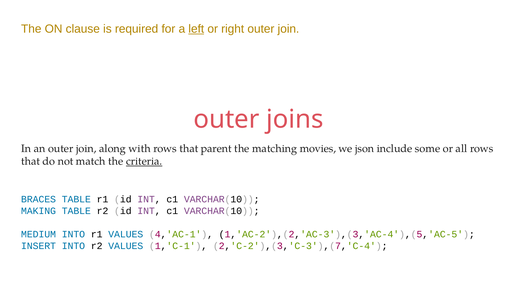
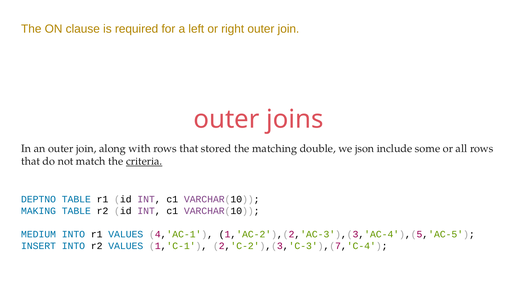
left underline: present -> none (196, 29)
parent: parent -> stored (216, 148)
movies: movies -> double (318, 148)
BRACES: BRACES -> DEPTNO (39, 199)
